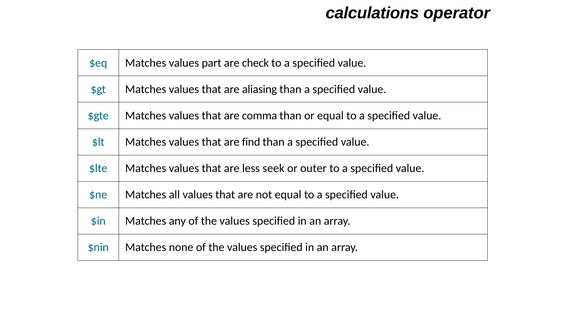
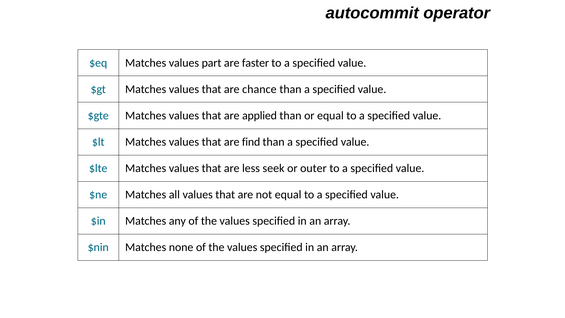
calculations: calculations -> autocommit (372, 13)
check: check -> faster (255, 63)
aliasing: aliasing -> chance (259, 89)
comma: comma -> applied (260, 115)
